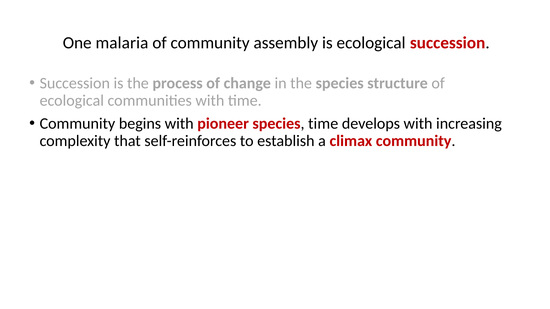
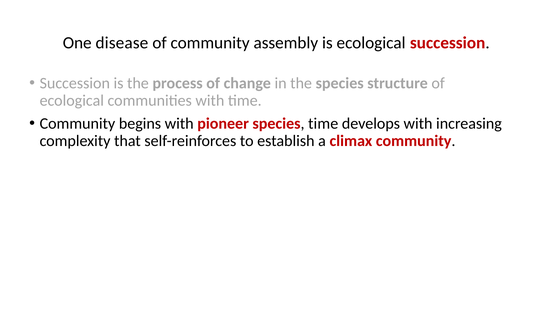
malaria: malaria -> disease (122, 43)
